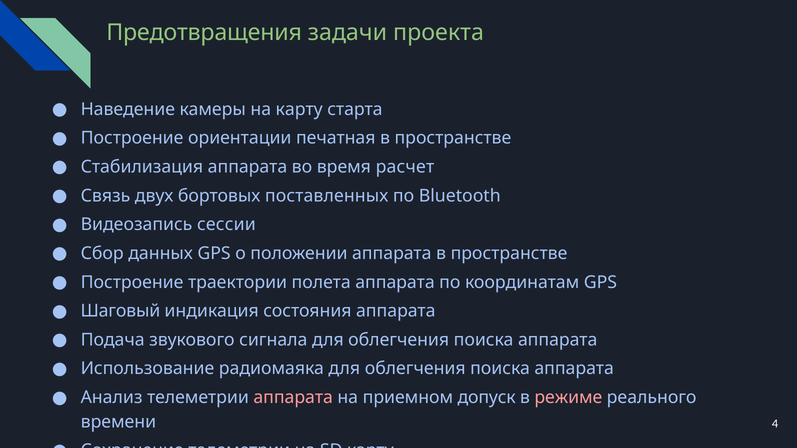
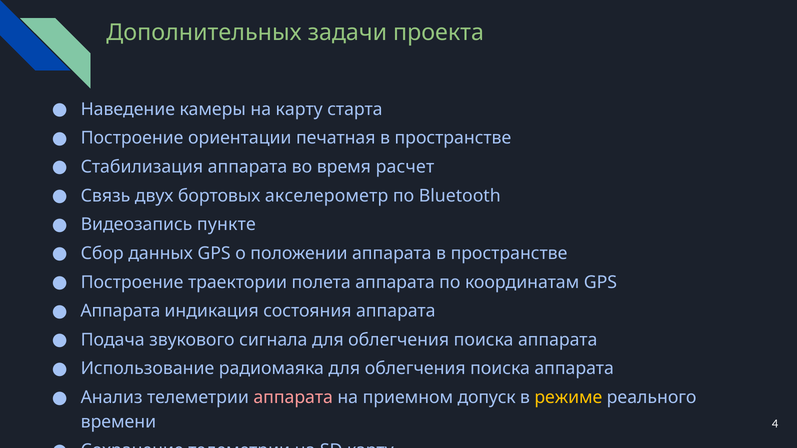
Предотвращения: Предотвращения -> Дополнительных (204, 32)
поставленных: поставленных -> акселерометр (327, 196)
сессии: сессии -> пункте (226, 225)
Шаговый: Шаговый -> Аппарата (120, 311)
режиме colour: pink -> yellow (568, 398)
